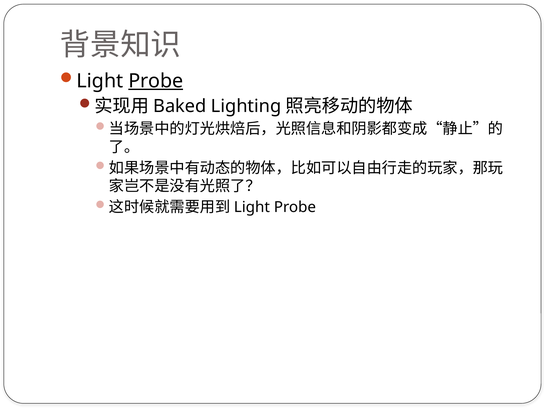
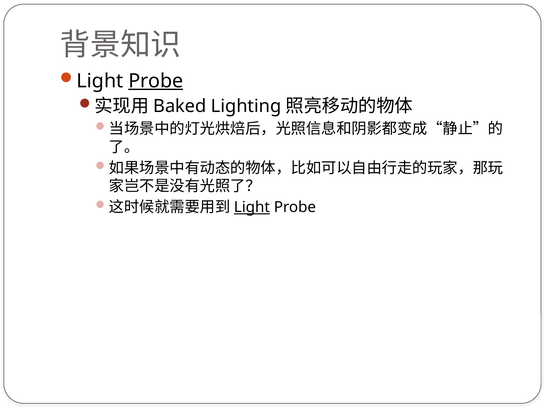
Light underline: none -> present (252, 207)
